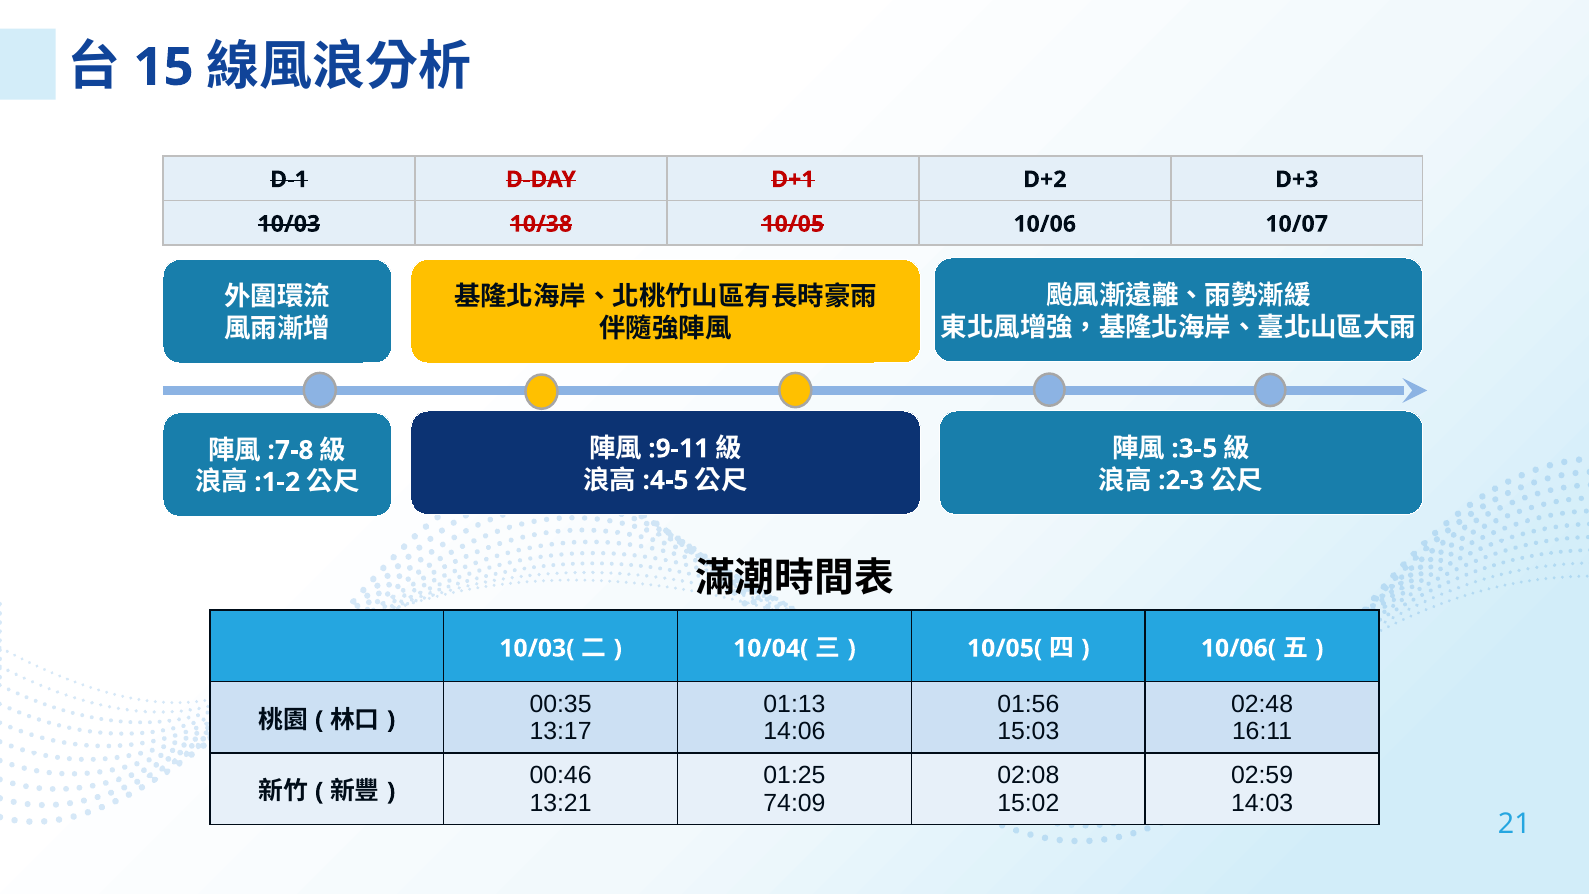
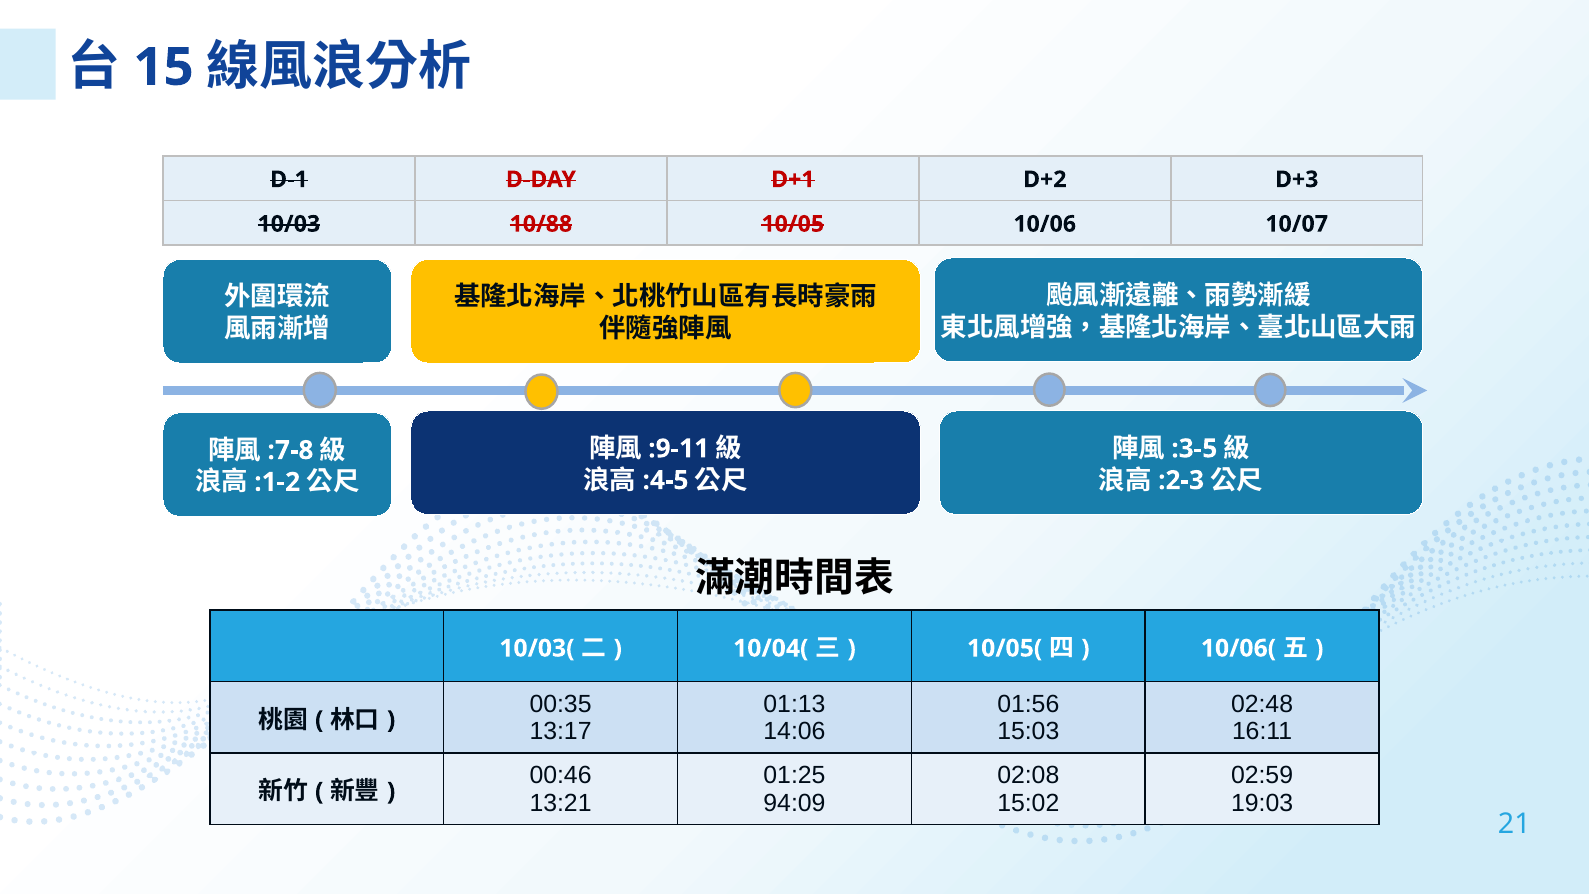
10/38: 10/38 -> 10/88 (541, 224)
74:09: 74:09 -> 94:09 (794, 803)
14:03: 14:03 -> 19:03 (1262, 803)
